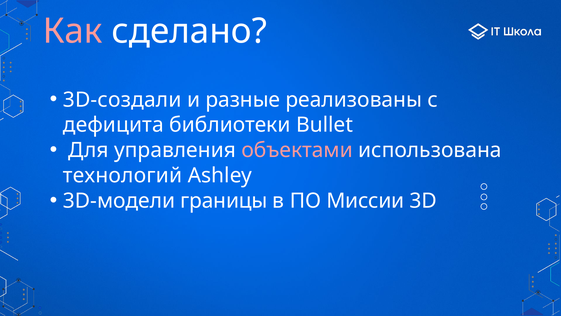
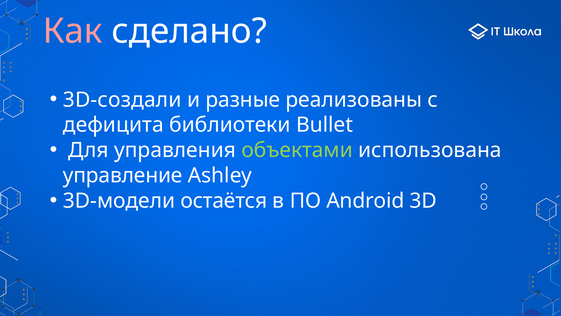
объектами colour: pink -> light green (297, 150)
технологий: технологий -> управление (123, 175)
границы: границы -> остаётся (224, 201)
Миссии: Миссии -> Android (365, 201)
